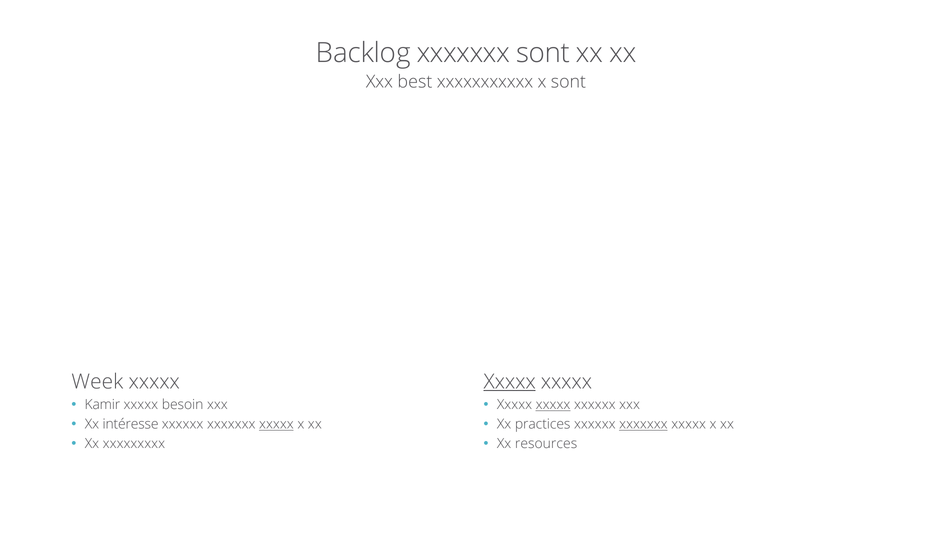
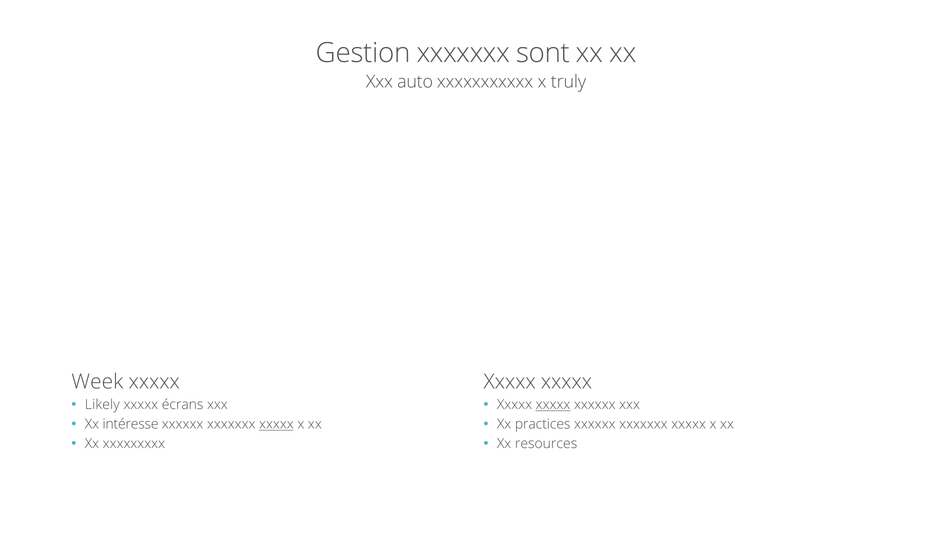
Backlog: Backlog -> Gestion (363, 53)
best: best -> auto (415, 82)
x sont: sont -> truly (568, 82)
Xxxxx underline: present -> none (510, 381)
Kamir: Kamir -> Likely (102, 404)
besoin: besoin -> écrans (183, 404)
xxxxxxx underline: present -> none (643, 424)
